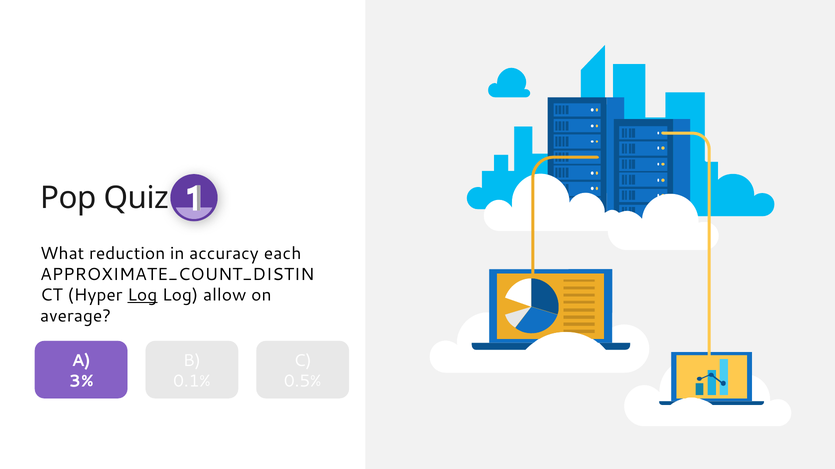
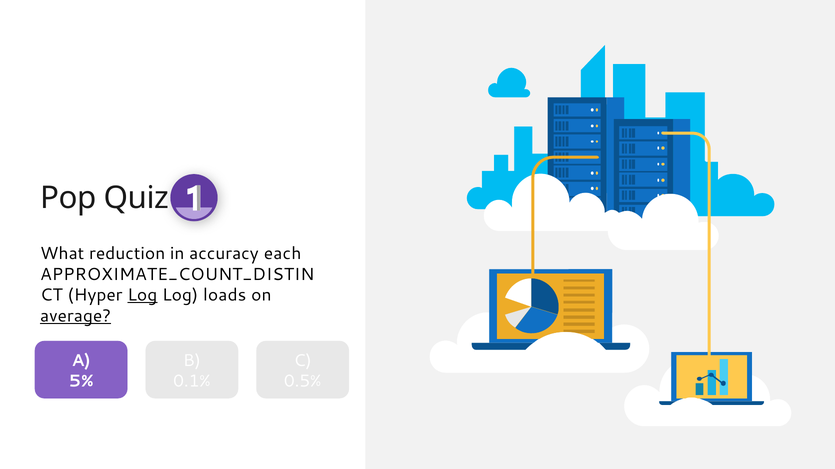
allow: allow -> loads (225, 296)
average underline: none -> present (76, 316)
3%: 3% -> 5% (81, 382)
